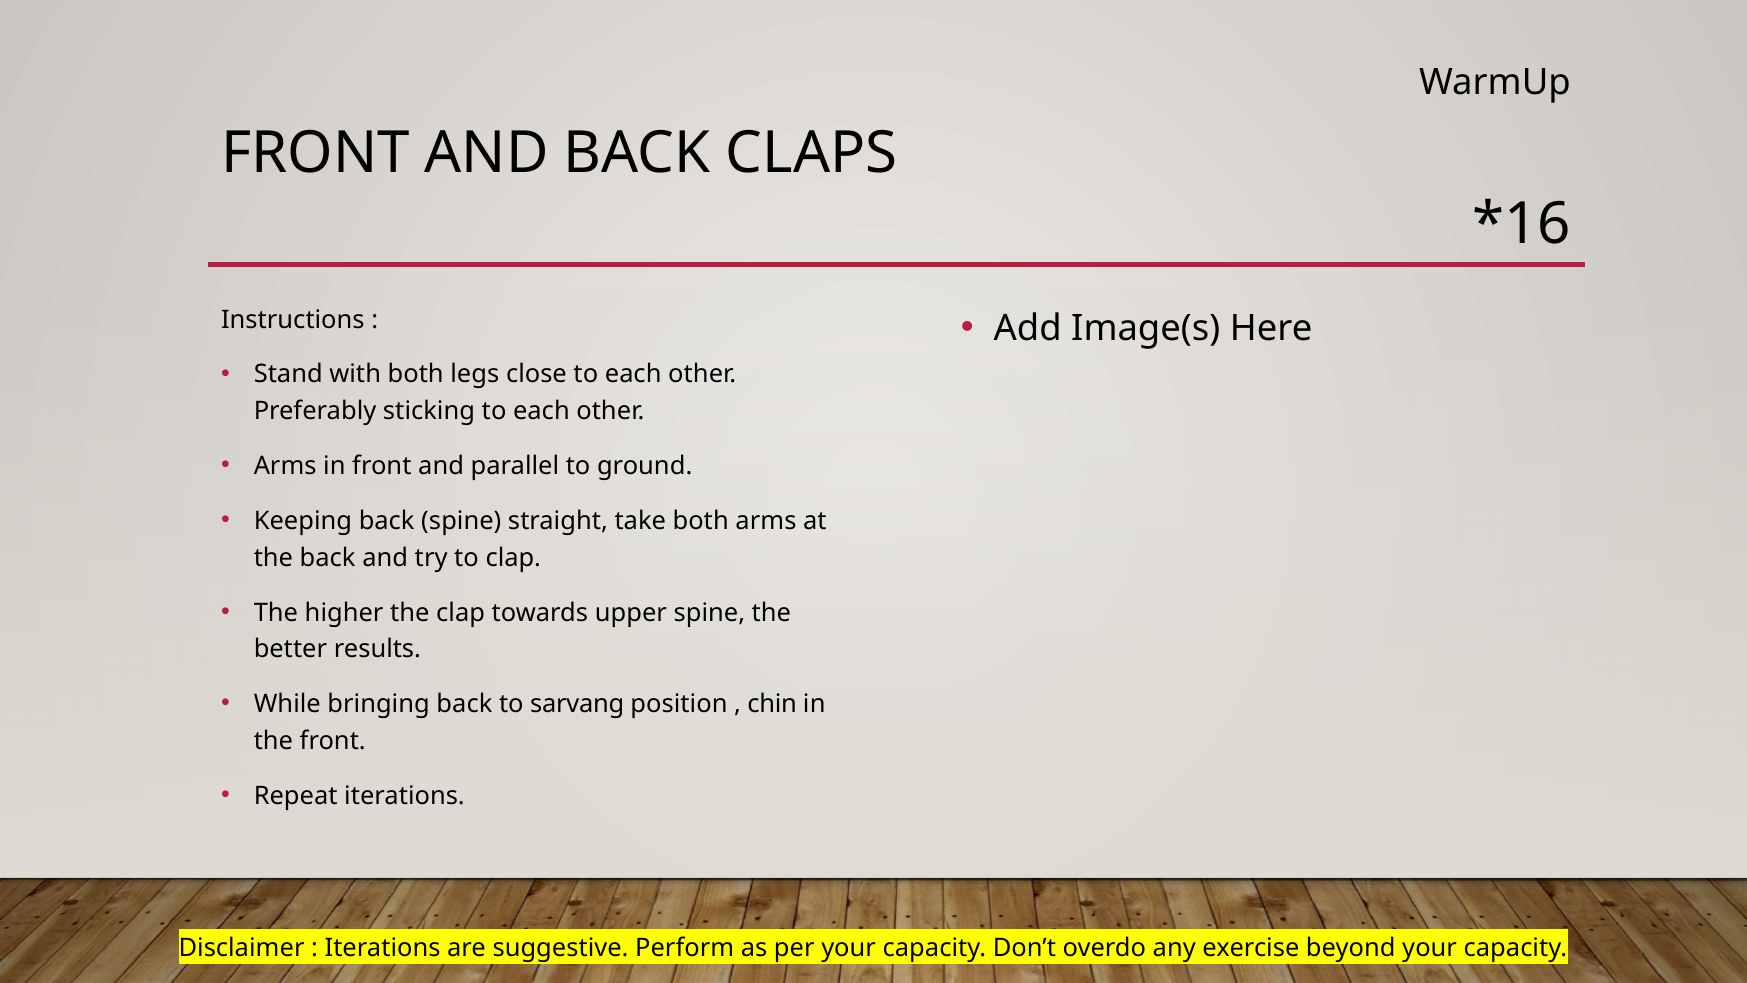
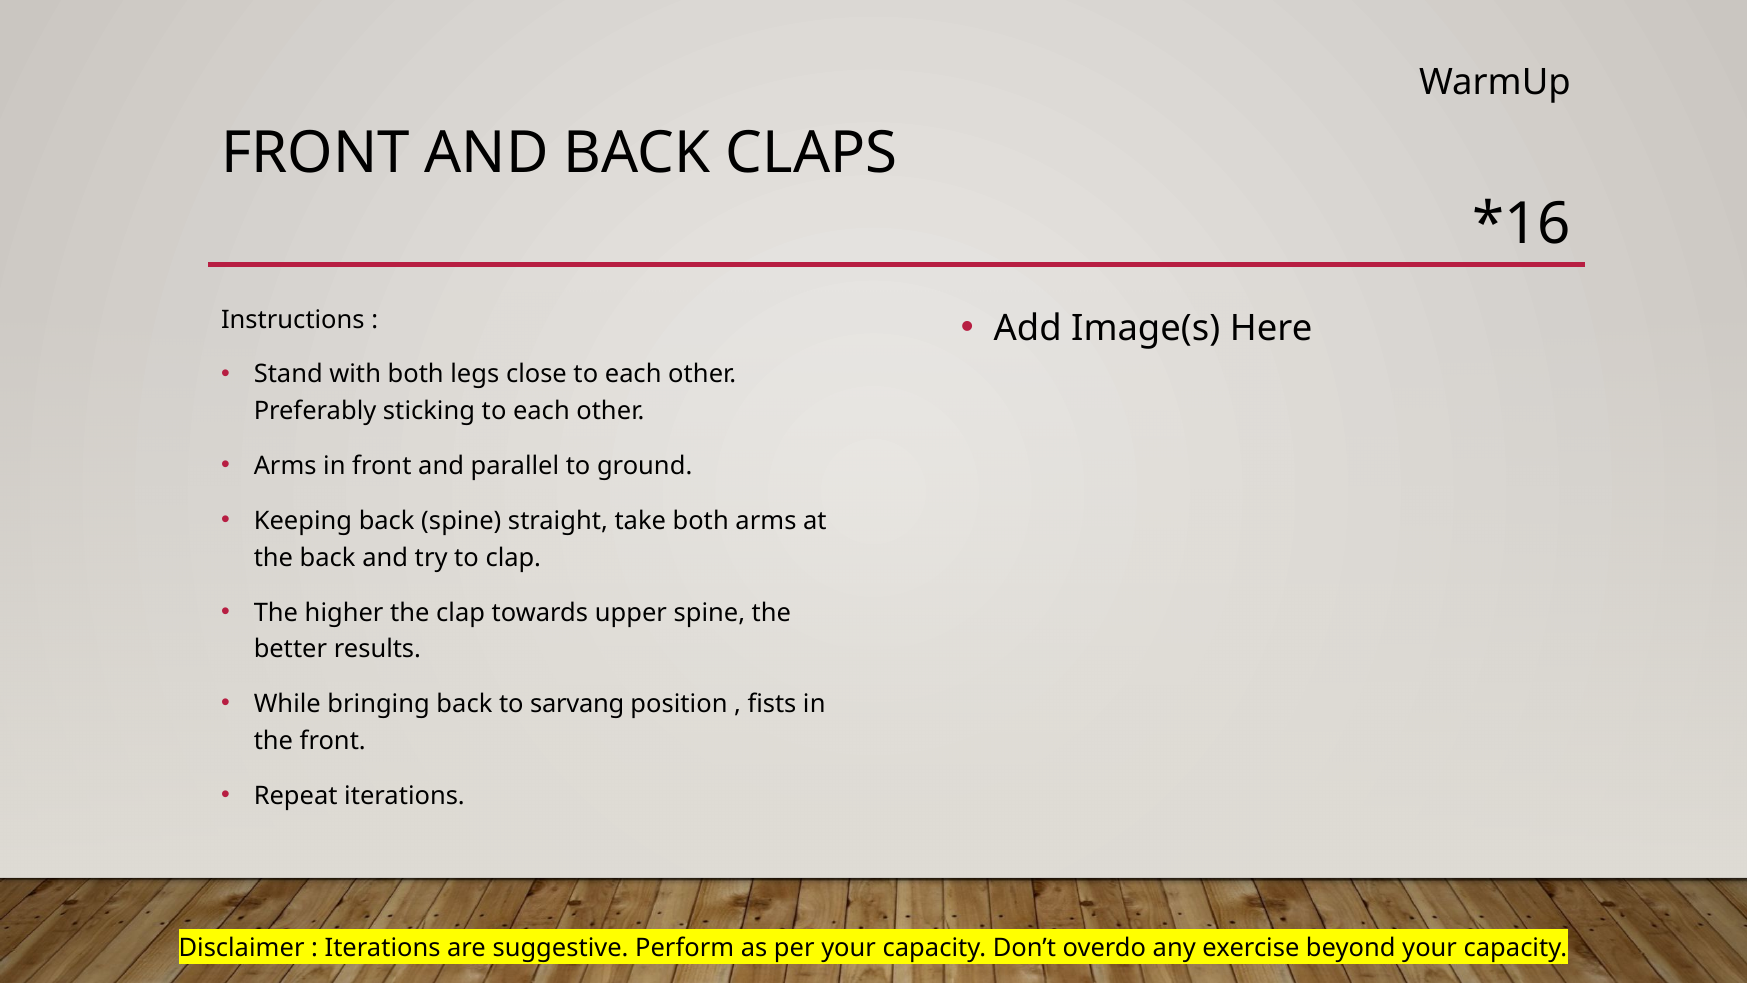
chin: chin -> fists (772, 704)
